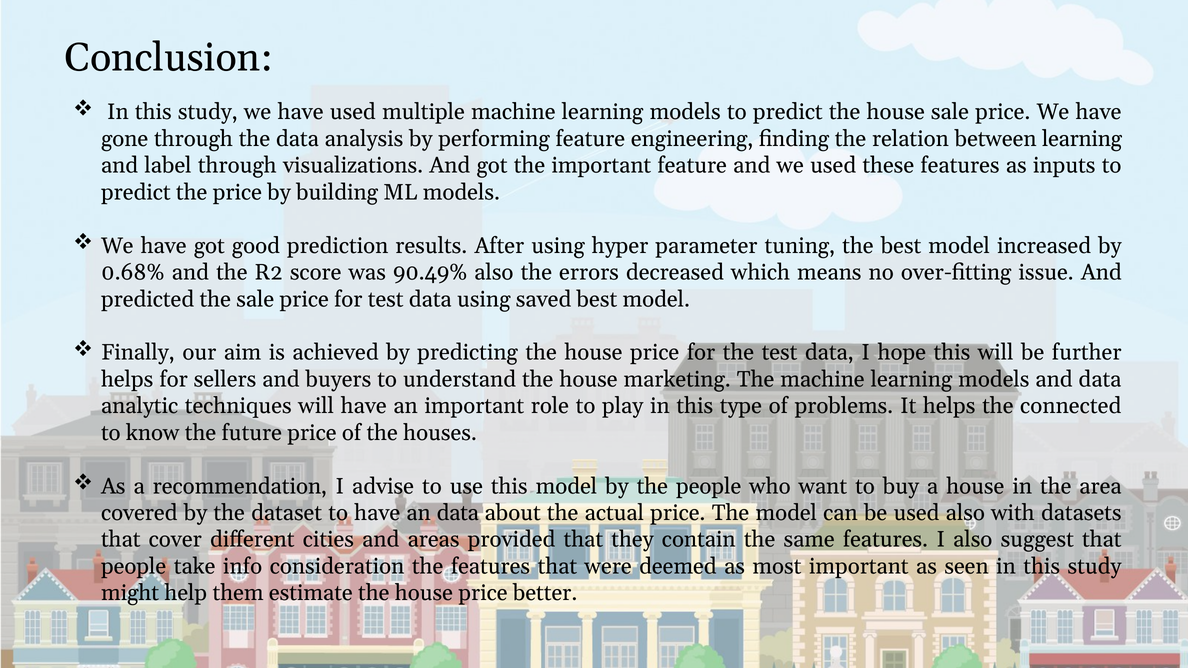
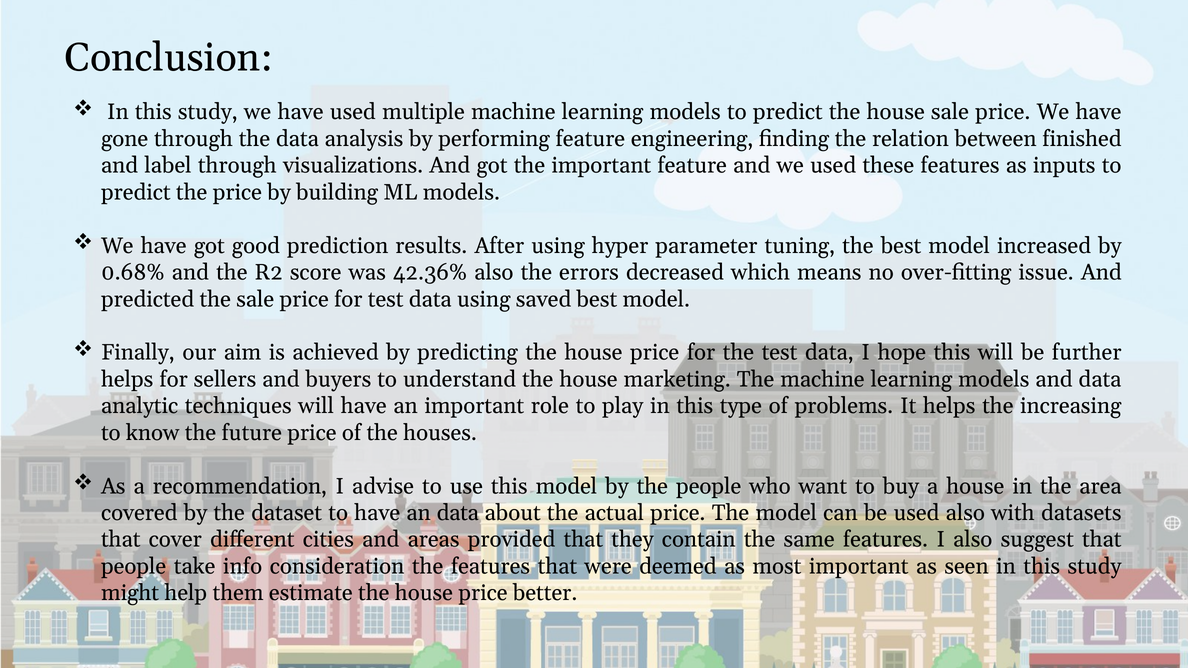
between learning: learning -> finished (1082, 139)
90.49%: 90.49% -> 42.36% (430, 273)
connected: connected -> increasing (1071, 406)
